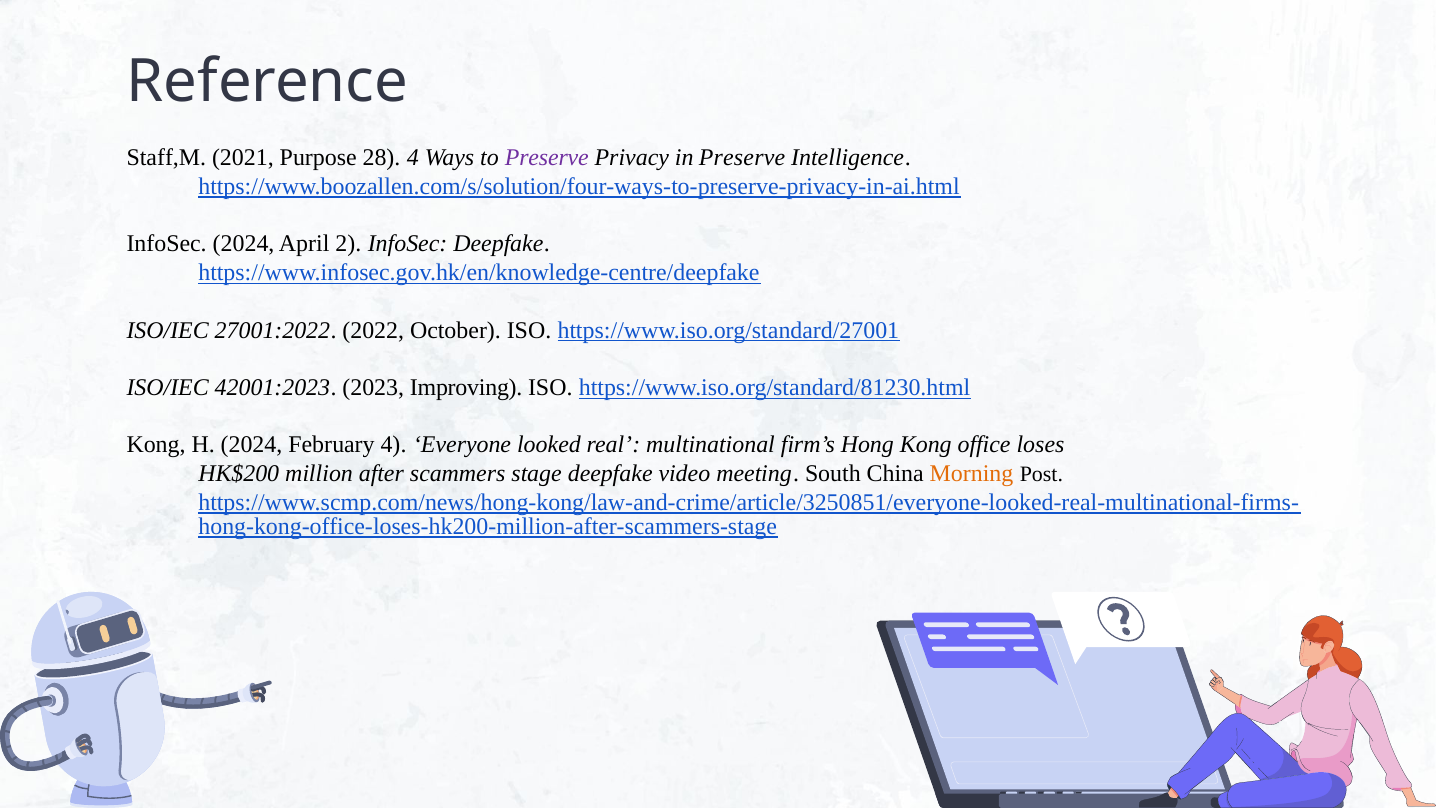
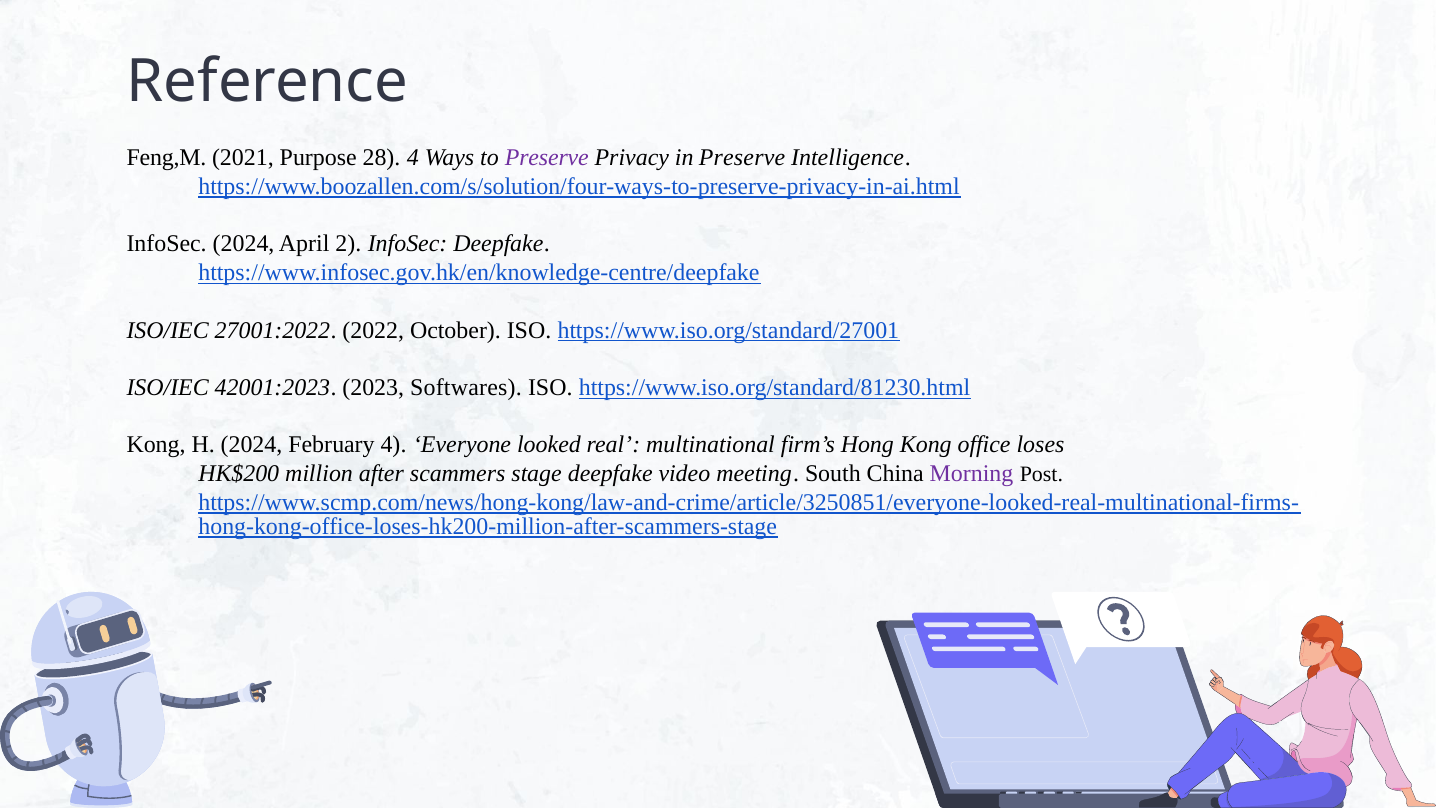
Staff,M: Staff,M -> Feng,M (166, 158)
Improving: Improving -> Softwares (466, 387)
Morning colour: orange -> purple (972, 474)
